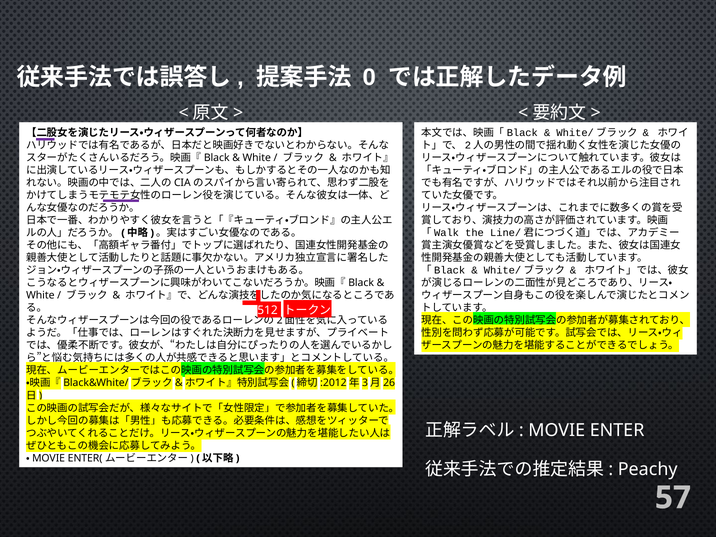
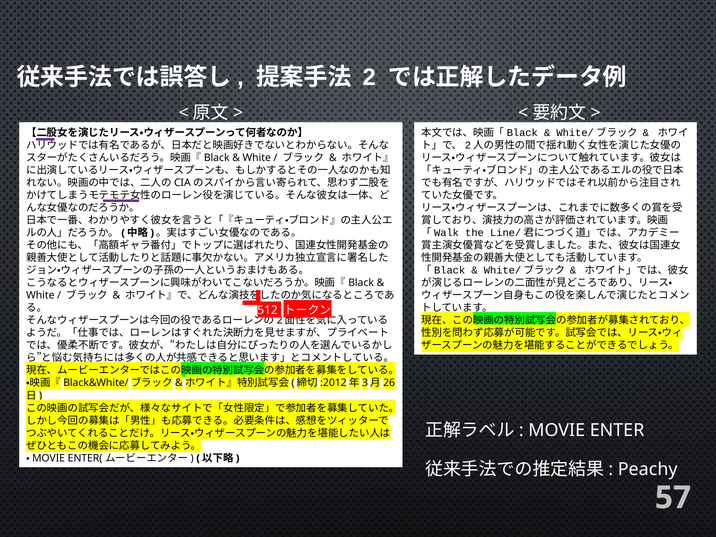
0: 0 -> 2 (369, 78)
